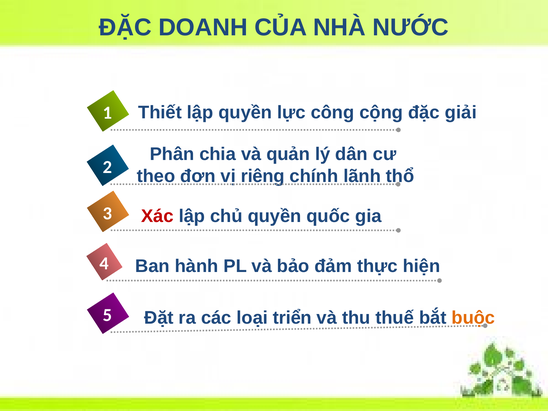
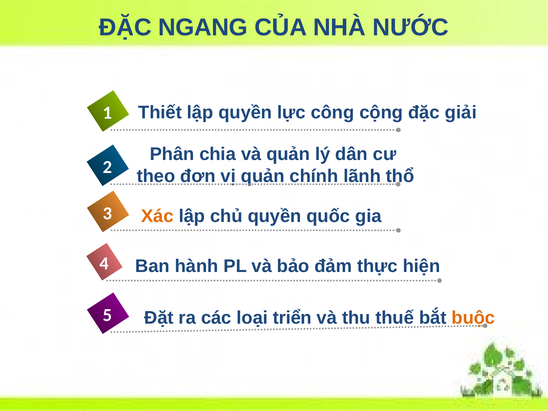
DOANH: DOANH -> NGANG (203, 28)
vị riêng: riêng -> quản (263, 176)
Xác colour: red -> orange (157, 216)
